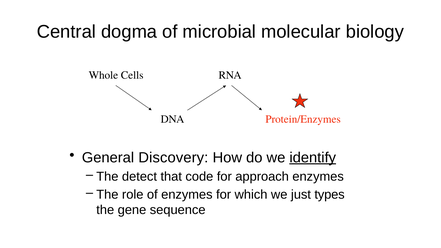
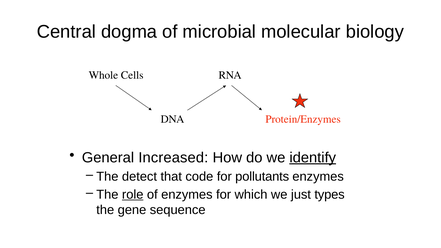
Discovery: Discovery -> Increased (173, 158)
approach: approach -> pollutants (262, 177)
role underline: none -> present (133, 195)
